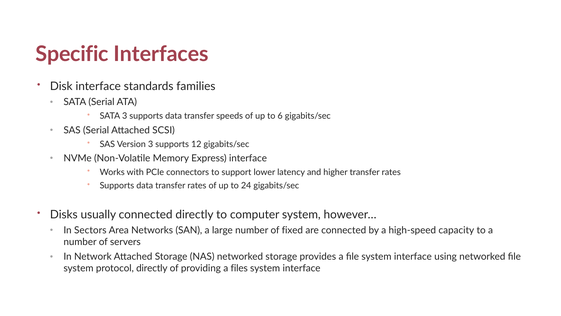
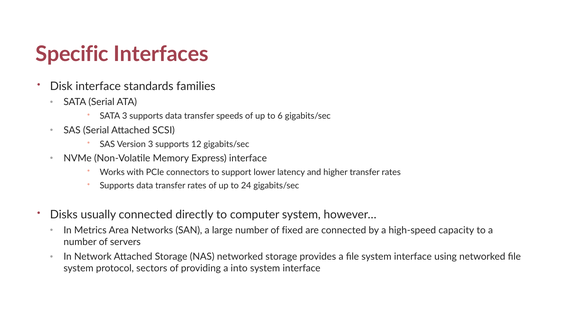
Sectors: Sectors -> Metrics (90, 230)
protocol directly: directly -> sectors (152, 268)
files: files -> into (239, 268)
